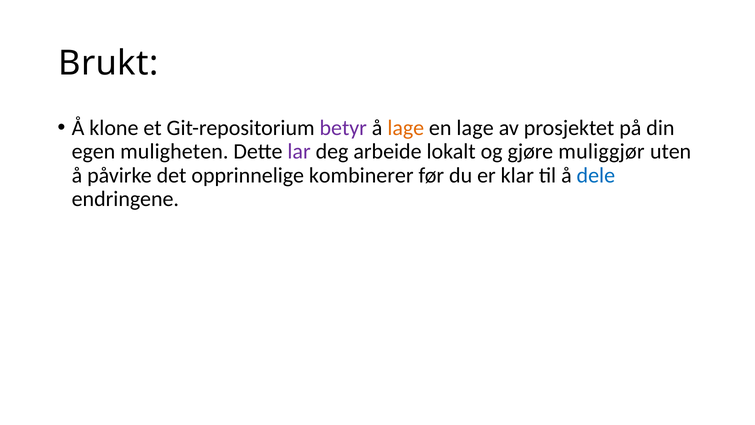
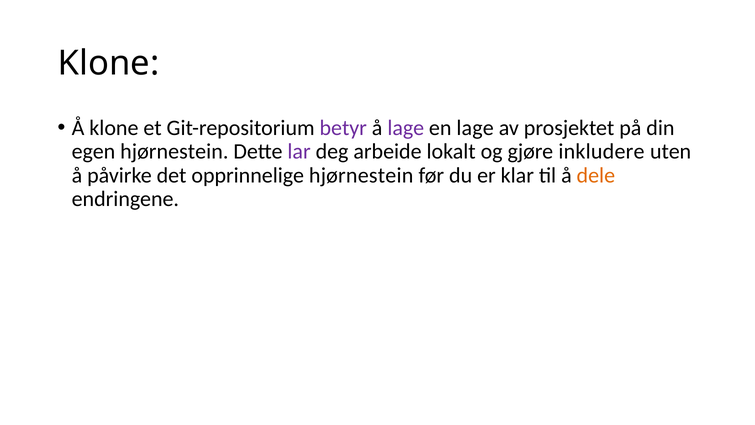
Brukt: Brukt -> Klone (108, 63)
lage colour: orange -> purple (406, 128)
egen muligheten: muligheten -> hjørnestein (174, 151)
muliggjør: muliggjør -> inkludere (601, 151)
opprinnelige kombinerer: kombinerer -> hjørnestein (361, 175)
dele colour: blue -> orange (596, 175)
